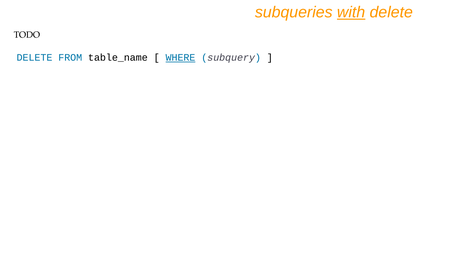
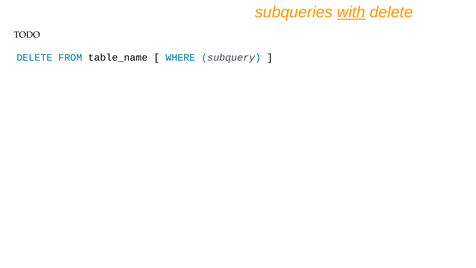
WHERE underline: present -> none (180, 58)
